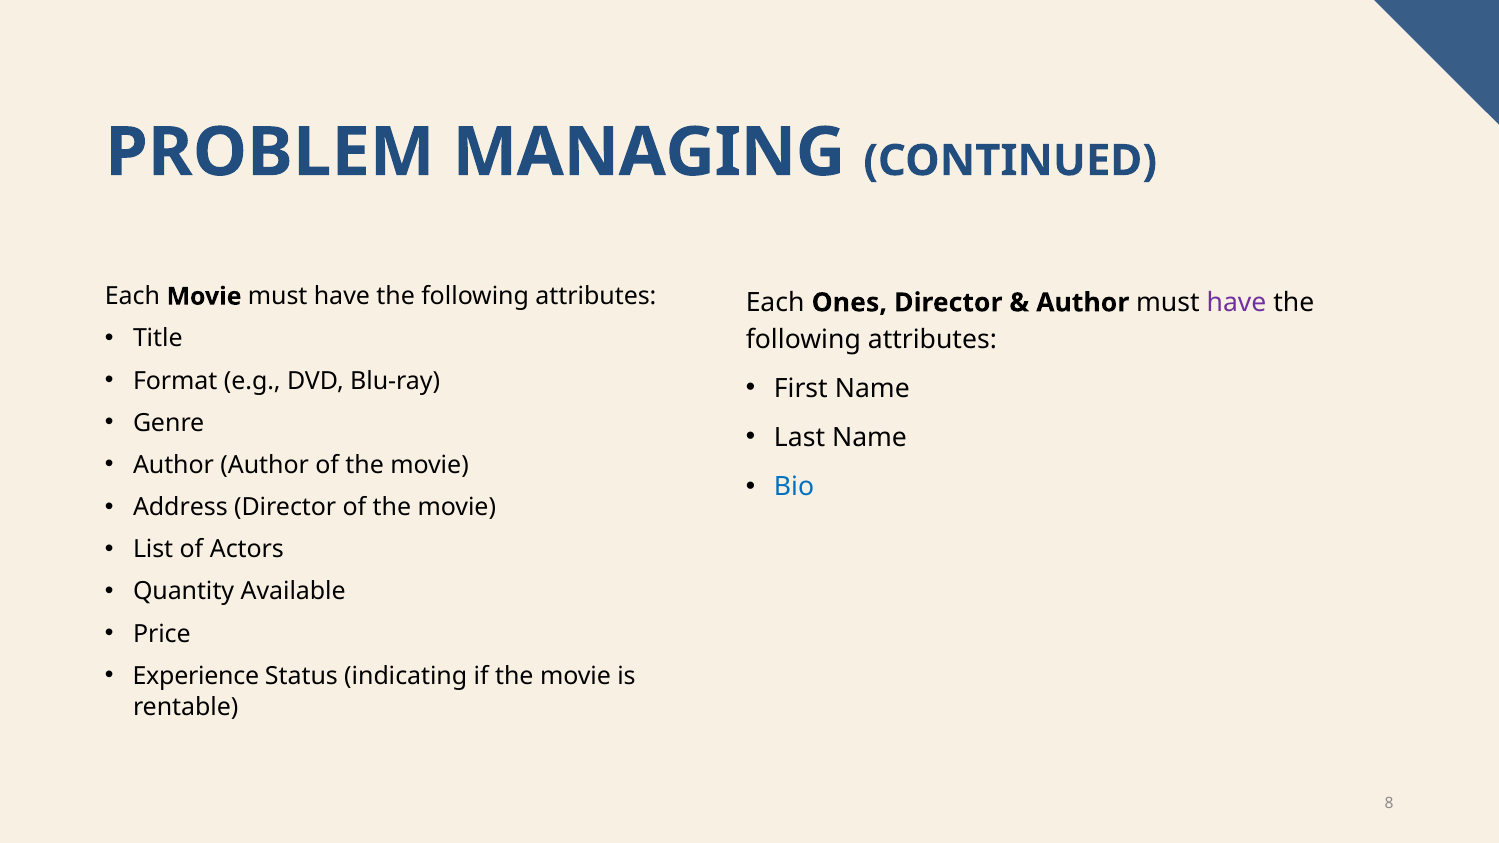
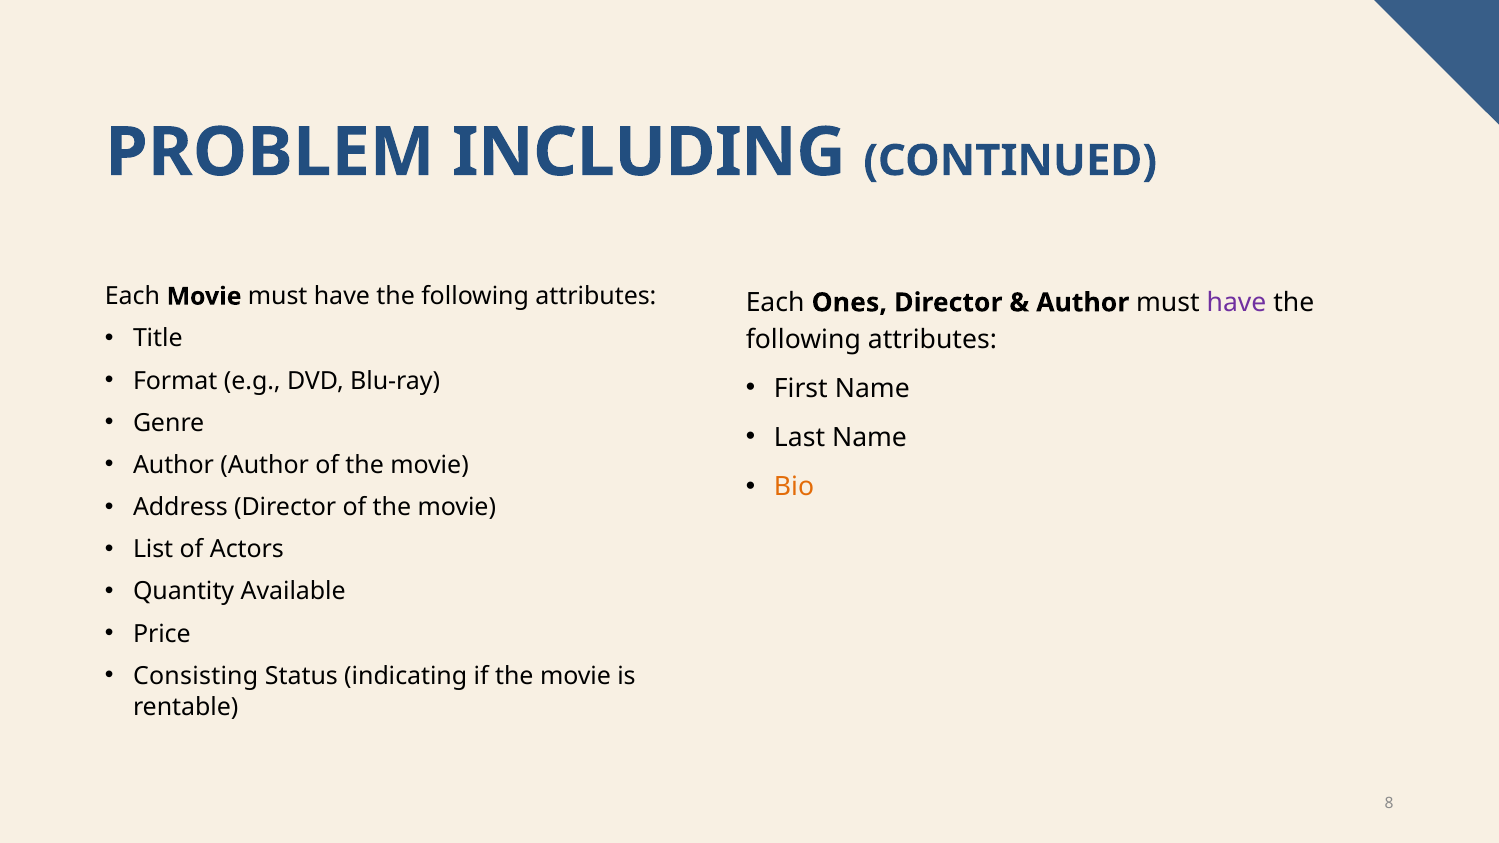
MANAGING: MANAGING -> INCLUDING (649, 153)
Bio colour: blue -> orange (794, 487)
Experience: Experience -> Consisting (196, 676)
